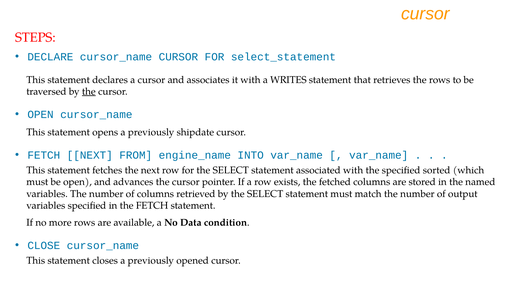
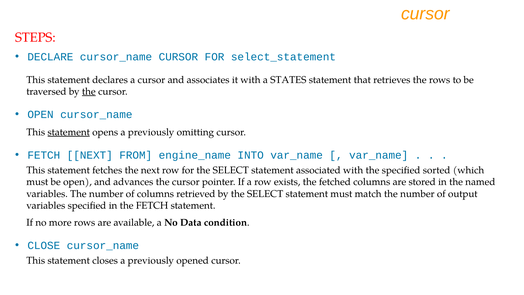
WRITES: WRITES -> STATES (288, 80)
statement underline: none -> present (69, 132)
shipdate: shipdate -> omitting (195, 132)
